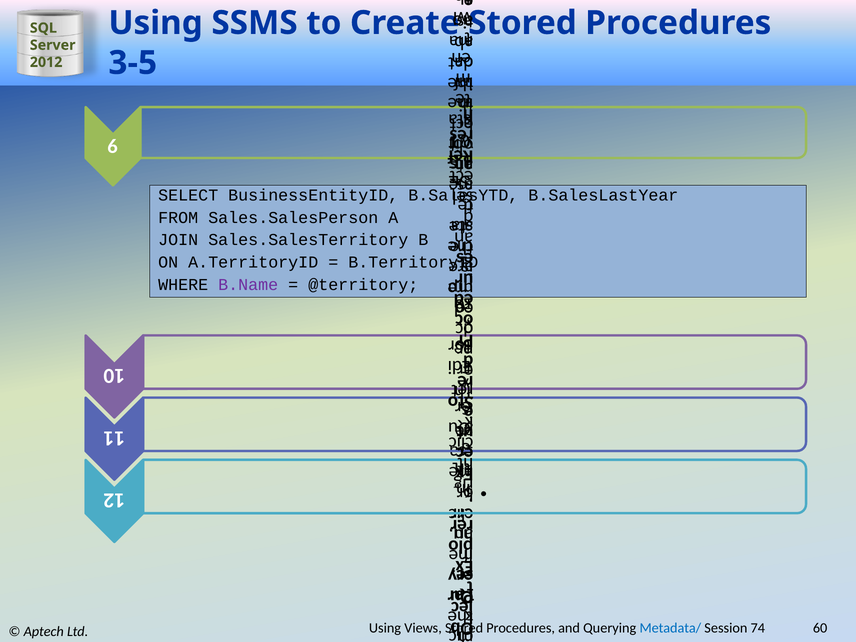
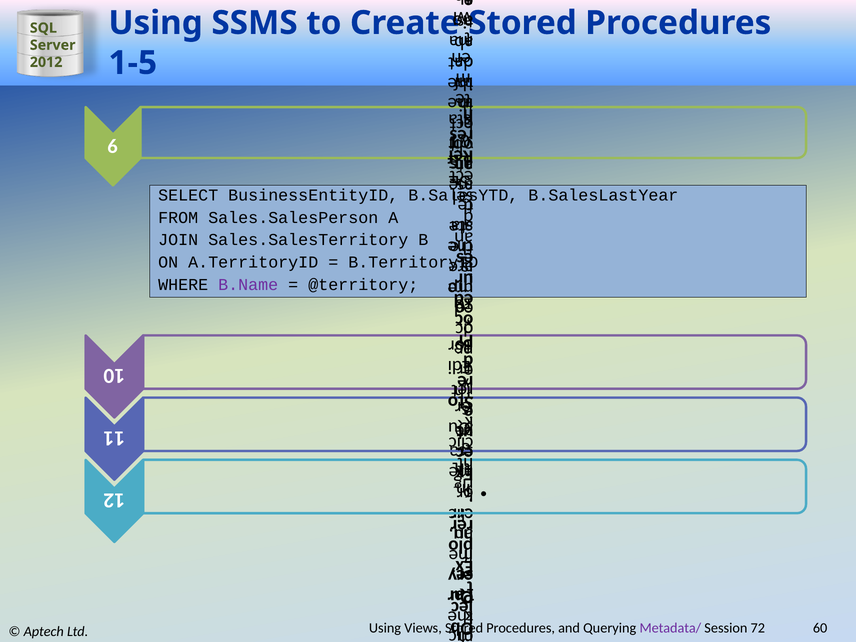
3-5: 3-5 -> 1-5 (133, 63)
Metadata/ colour: blue -> purple (670, 628)
74: 74 -> 72 (758, 628)
